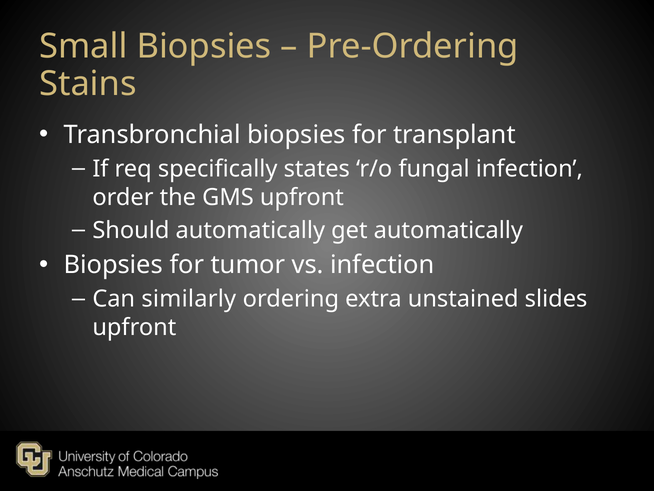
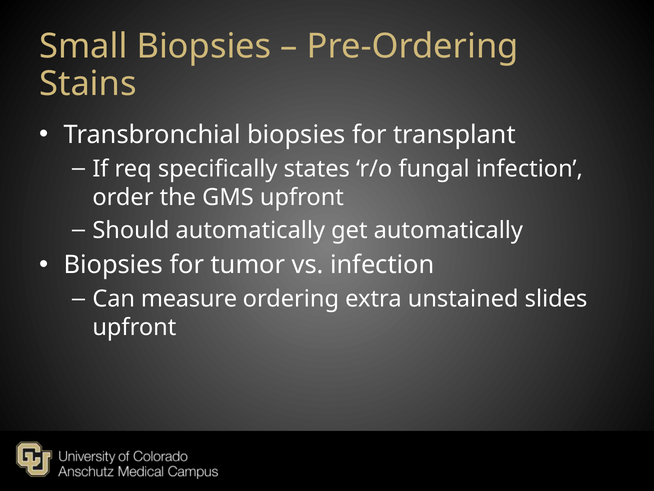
similarly: similarly -> measure (189, 299)
